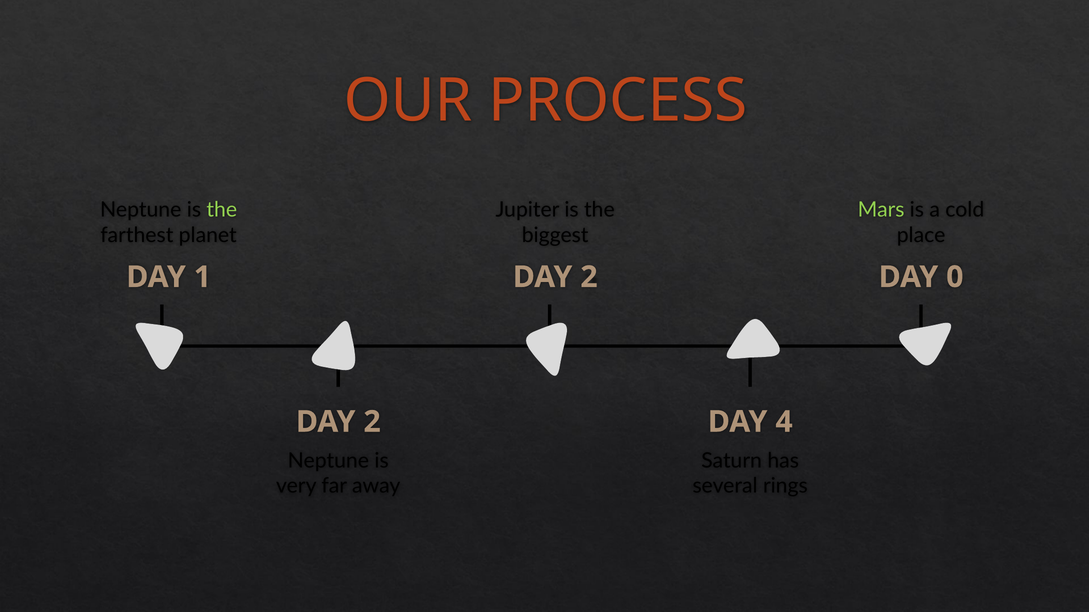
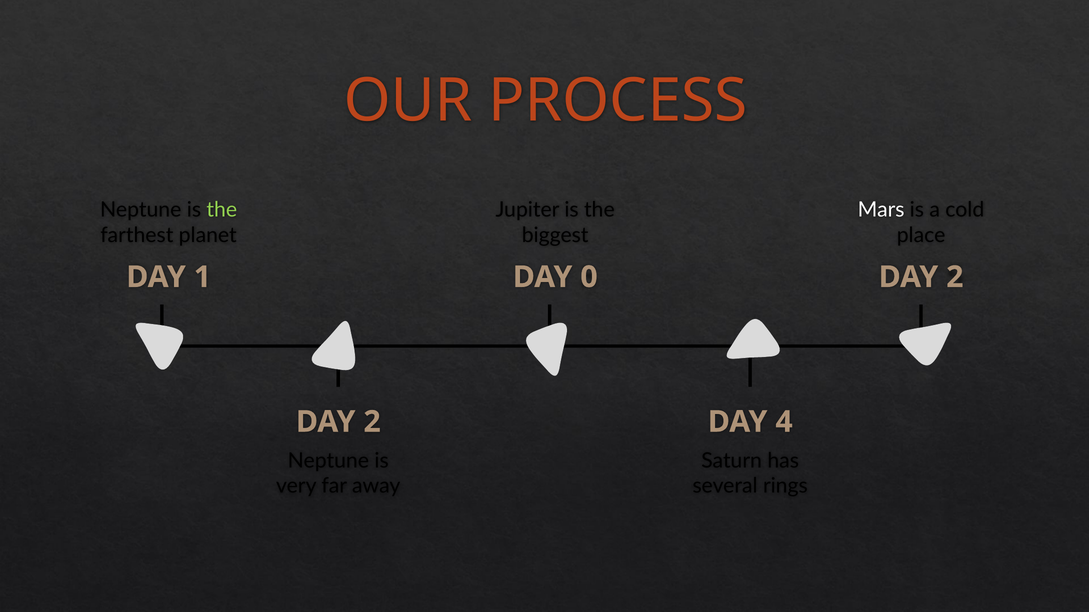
Mars colour: light green -> white (881, 210)
2: 2 -> 0 (589, 277)
0: 0 -> 2 (955, 277)
